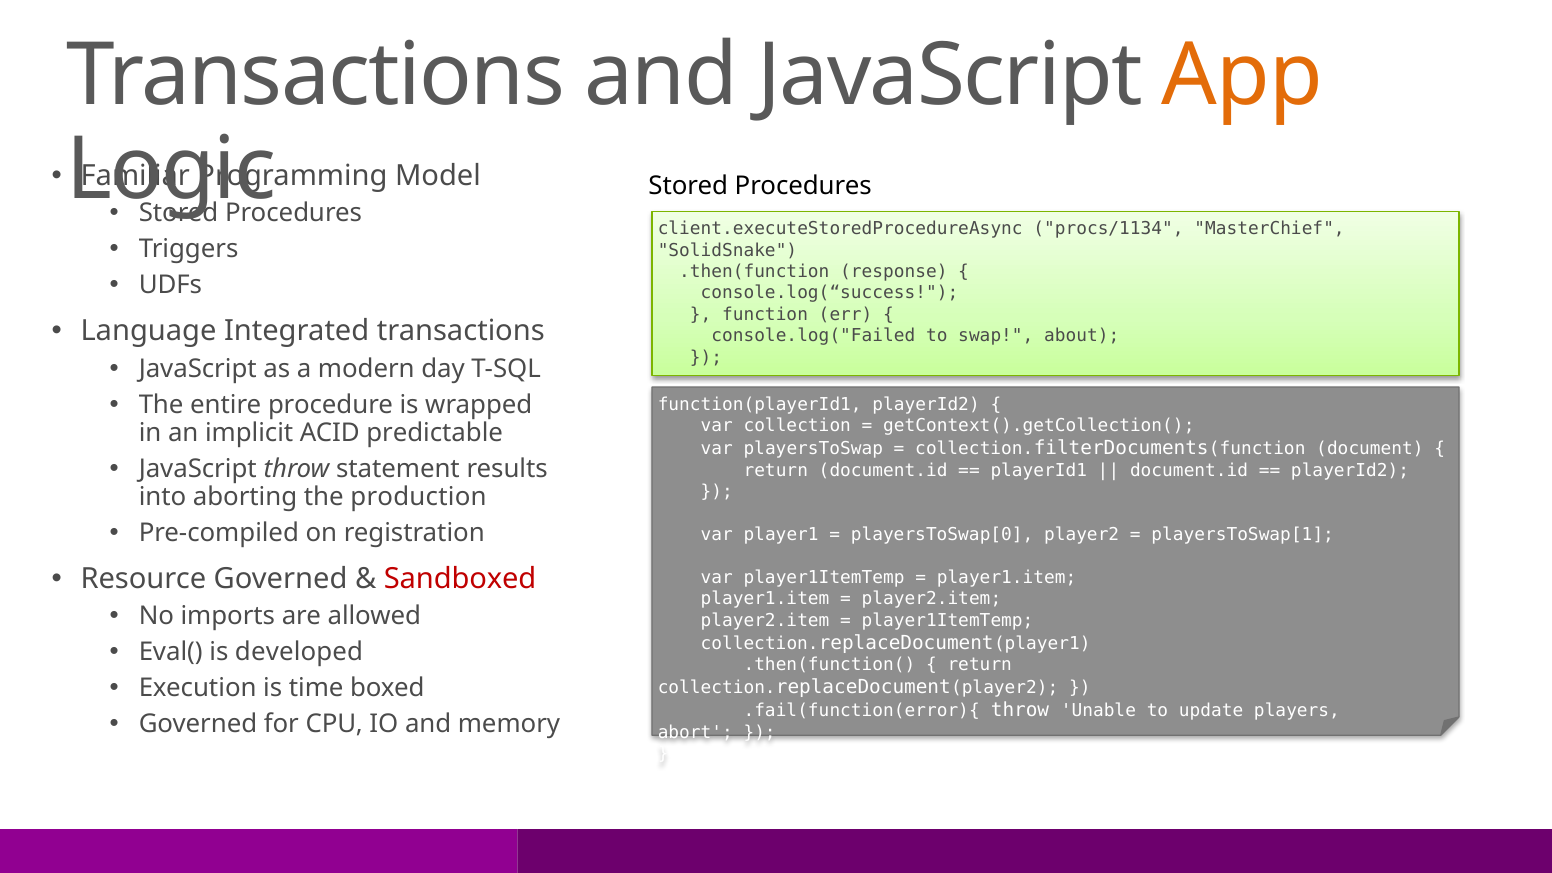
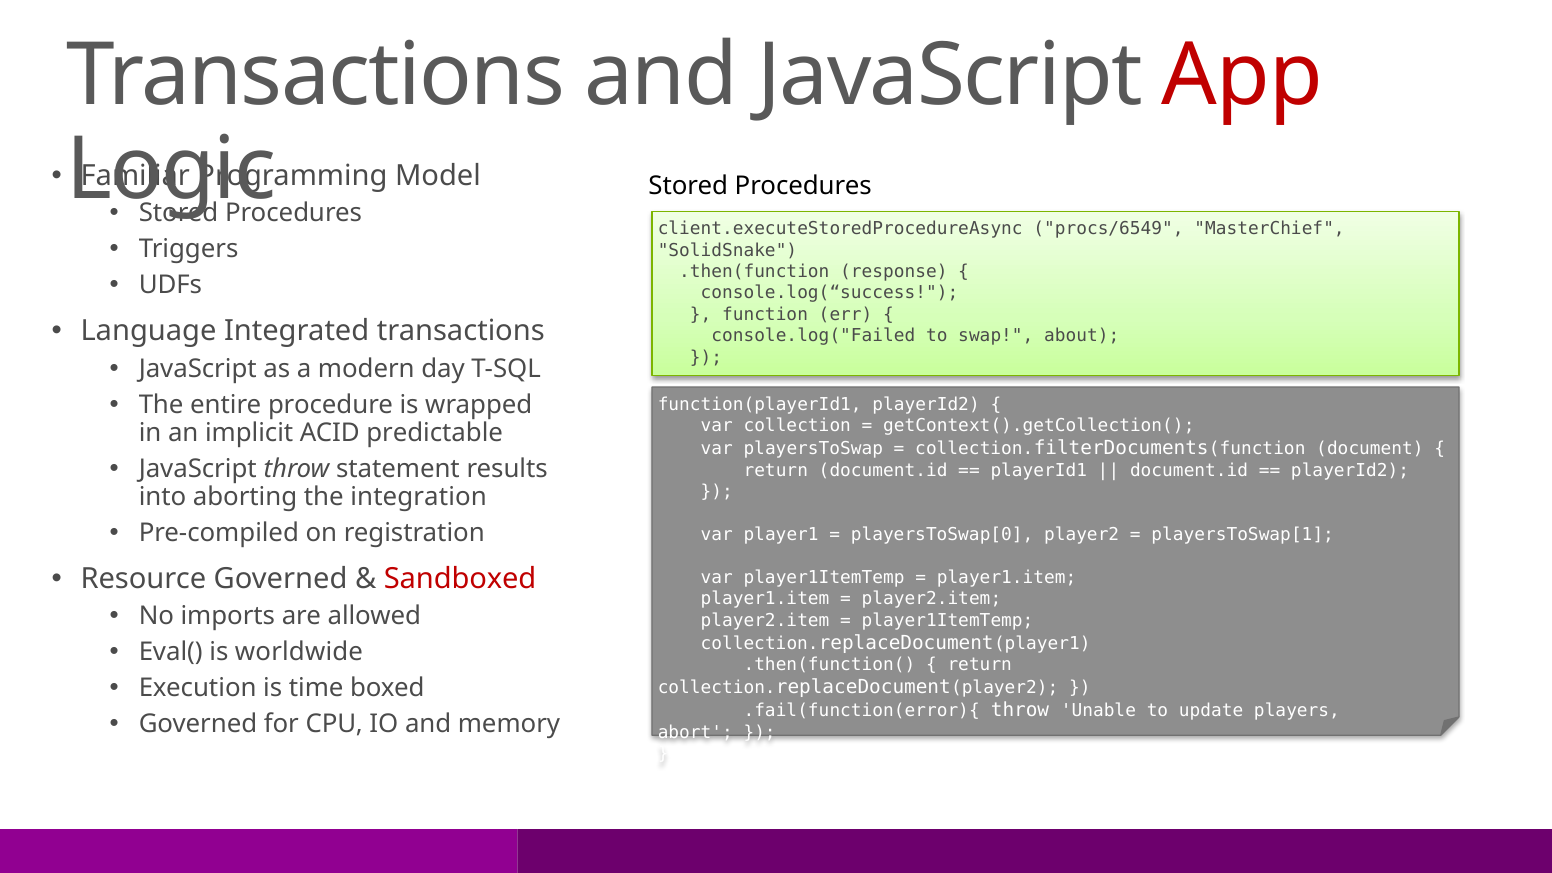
App colour: orange -> red (1242, 76)
procs/1134: procs/1134 -> procs/6549 (1108, 229)
production: production -> integration (419, 497)
developed: developed -> worldwide (299, 652)
